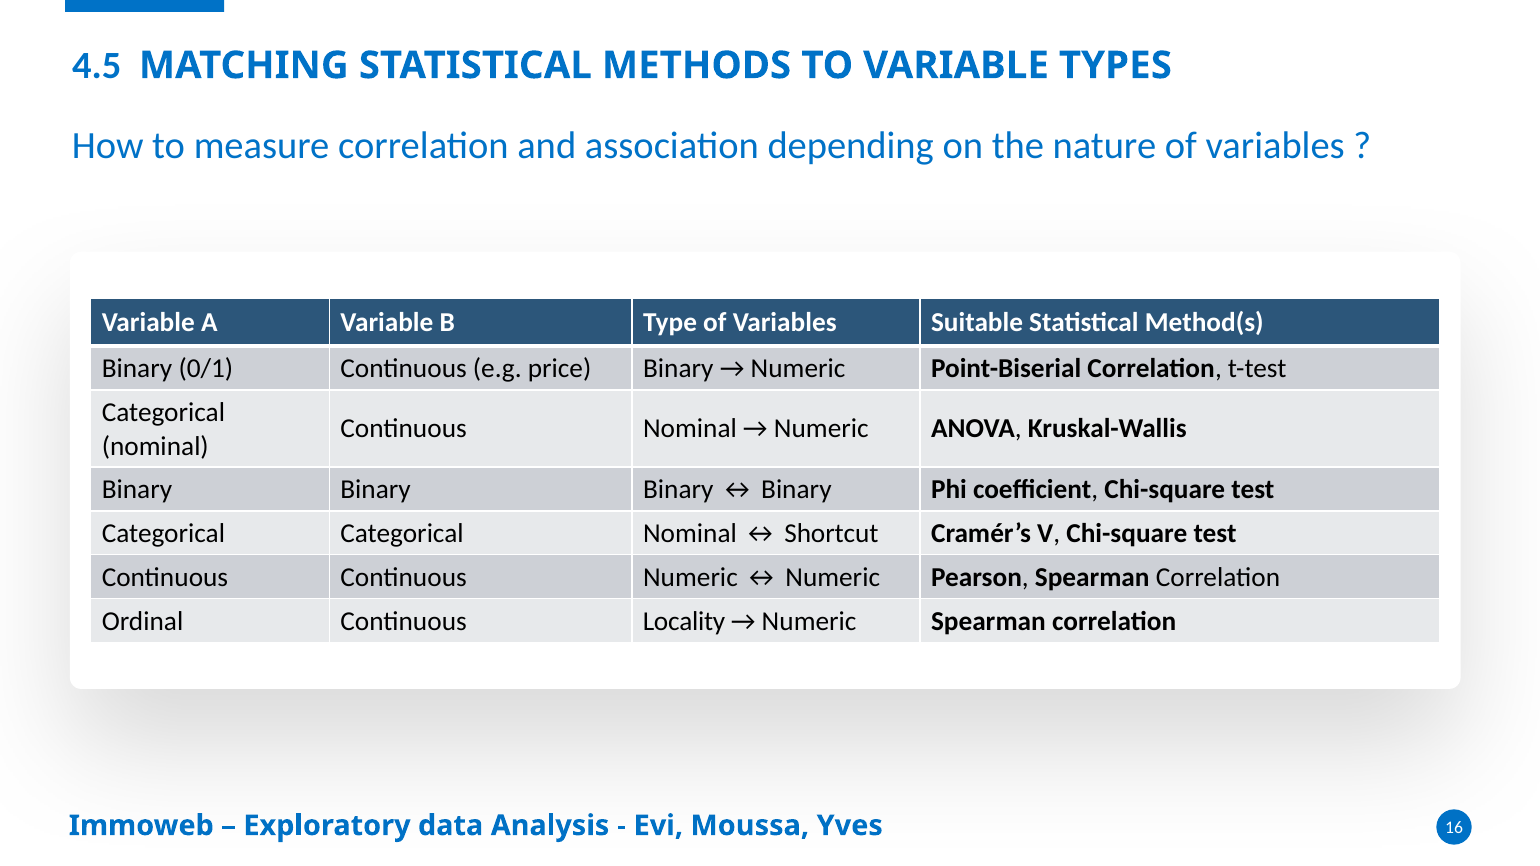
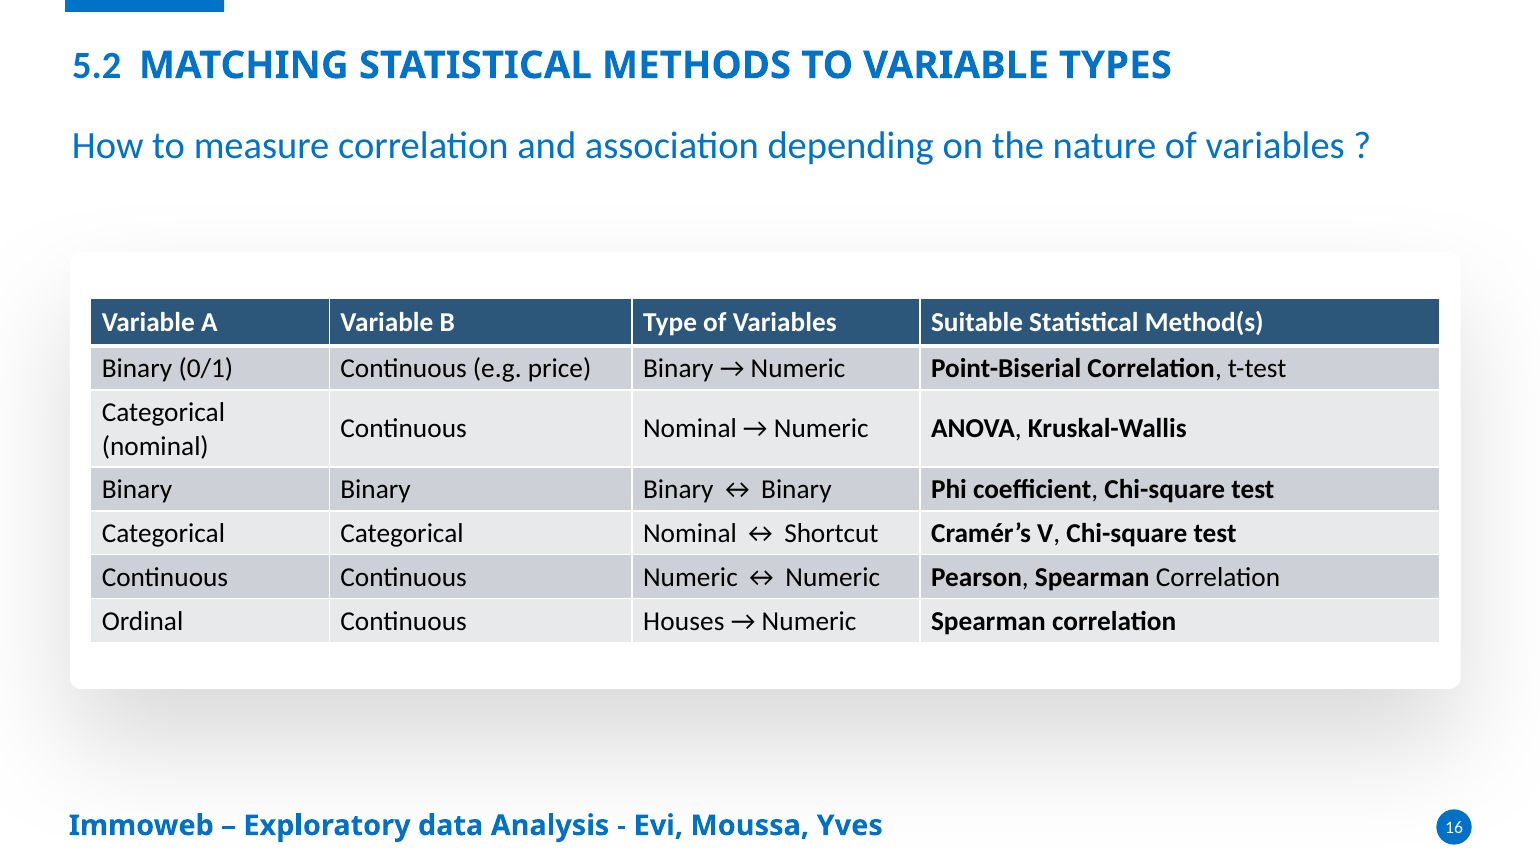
4.5: 4.5 -> 5.2 (97, 66)
Locality: Locality -> Houses (684, 621)
